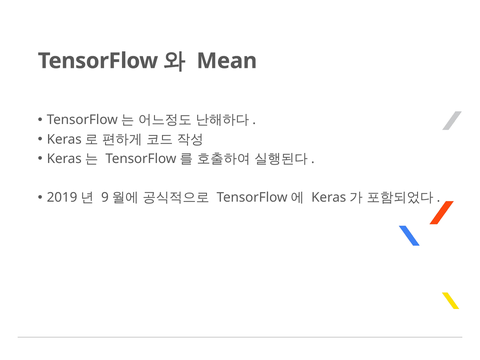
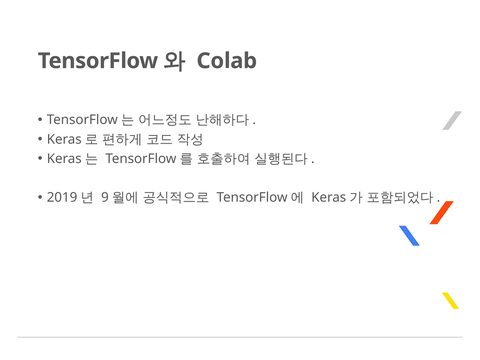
Mean: Mean -> Colab (227, 61)
